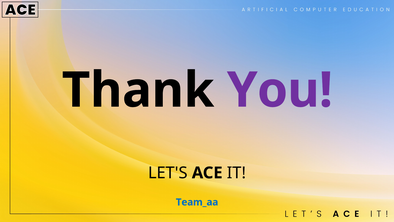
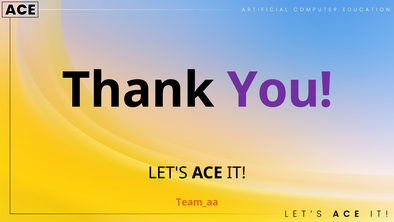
Team_aa colour: blue -> orange (197, 202)
